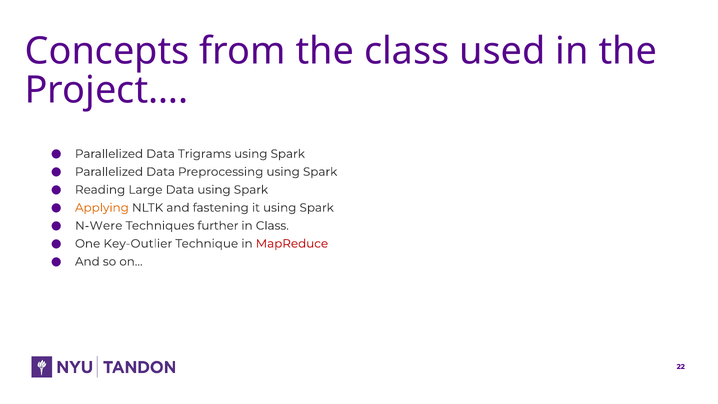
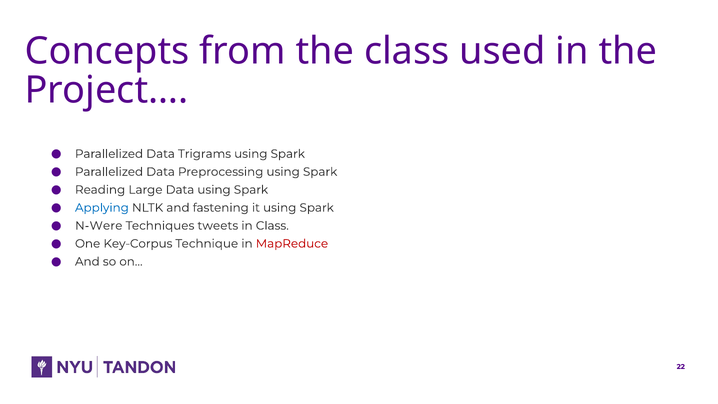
Applying colour: orange -> blue (102, 208)
further: further -> tweets (218, 226)
Key-Outlier: Key-Outlier -> Key-Corpus (138, 244)
